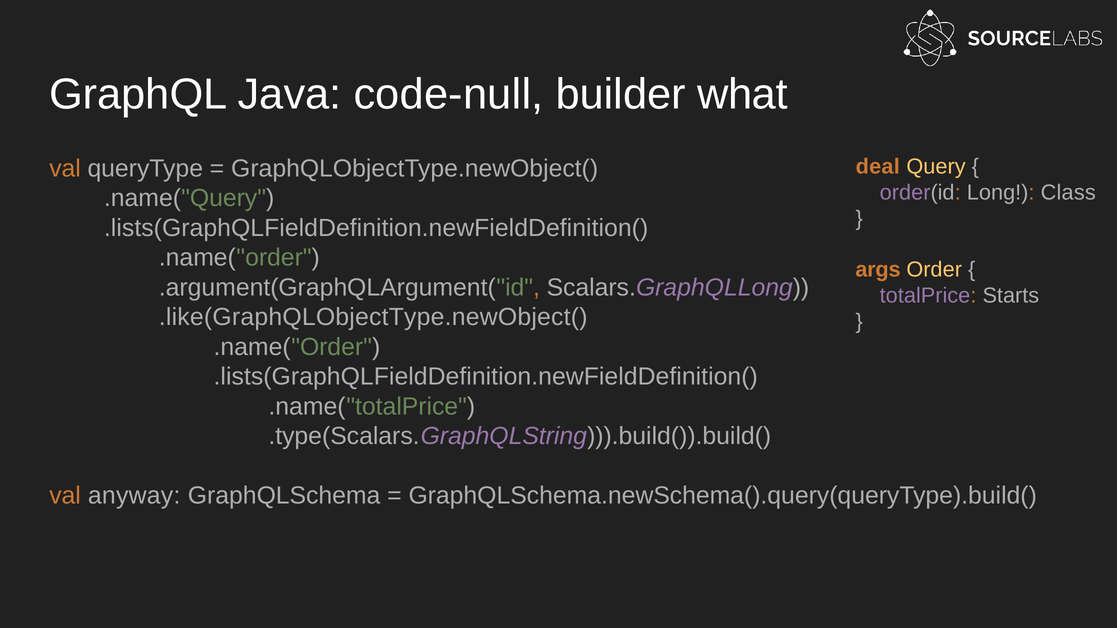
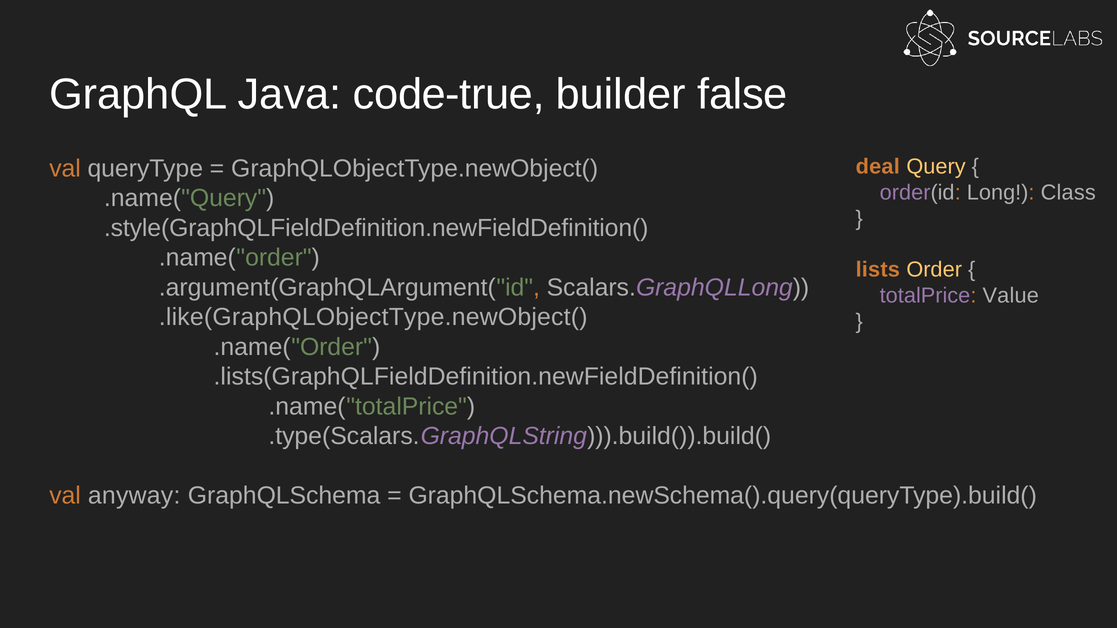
code-null: code-null -> code-true (449, 95)
what: what -> false (742, 95)
.lists(GraphQLFieldDefinition.newFieldDefinition(: .lists(GraphQLFieldDefinition.newFieldDefinition( -> .style(GraphQLFieldDefinition.newFieldDefinition( (376, 228)
args: args -> lists (878, 269)
Starts: Starts -> Value (1011, 296)
